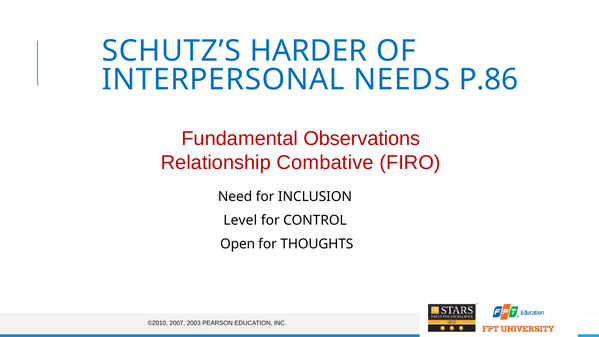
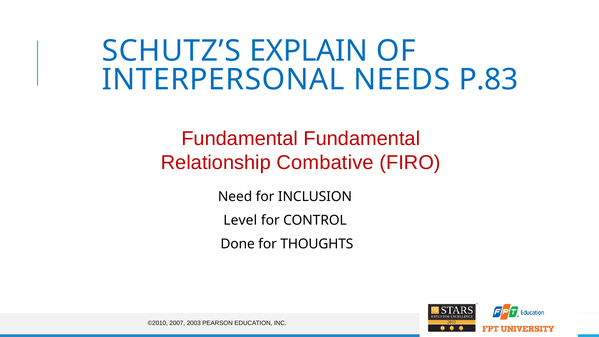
HARDER: HARDER -> EXPLAIN (309, 51)
P.86: P.86 -> P.83 (488, 80)
Fundamental Observations: Observations -> Fundamental (362, 139)
Open: Open -> Done (238, 244)
